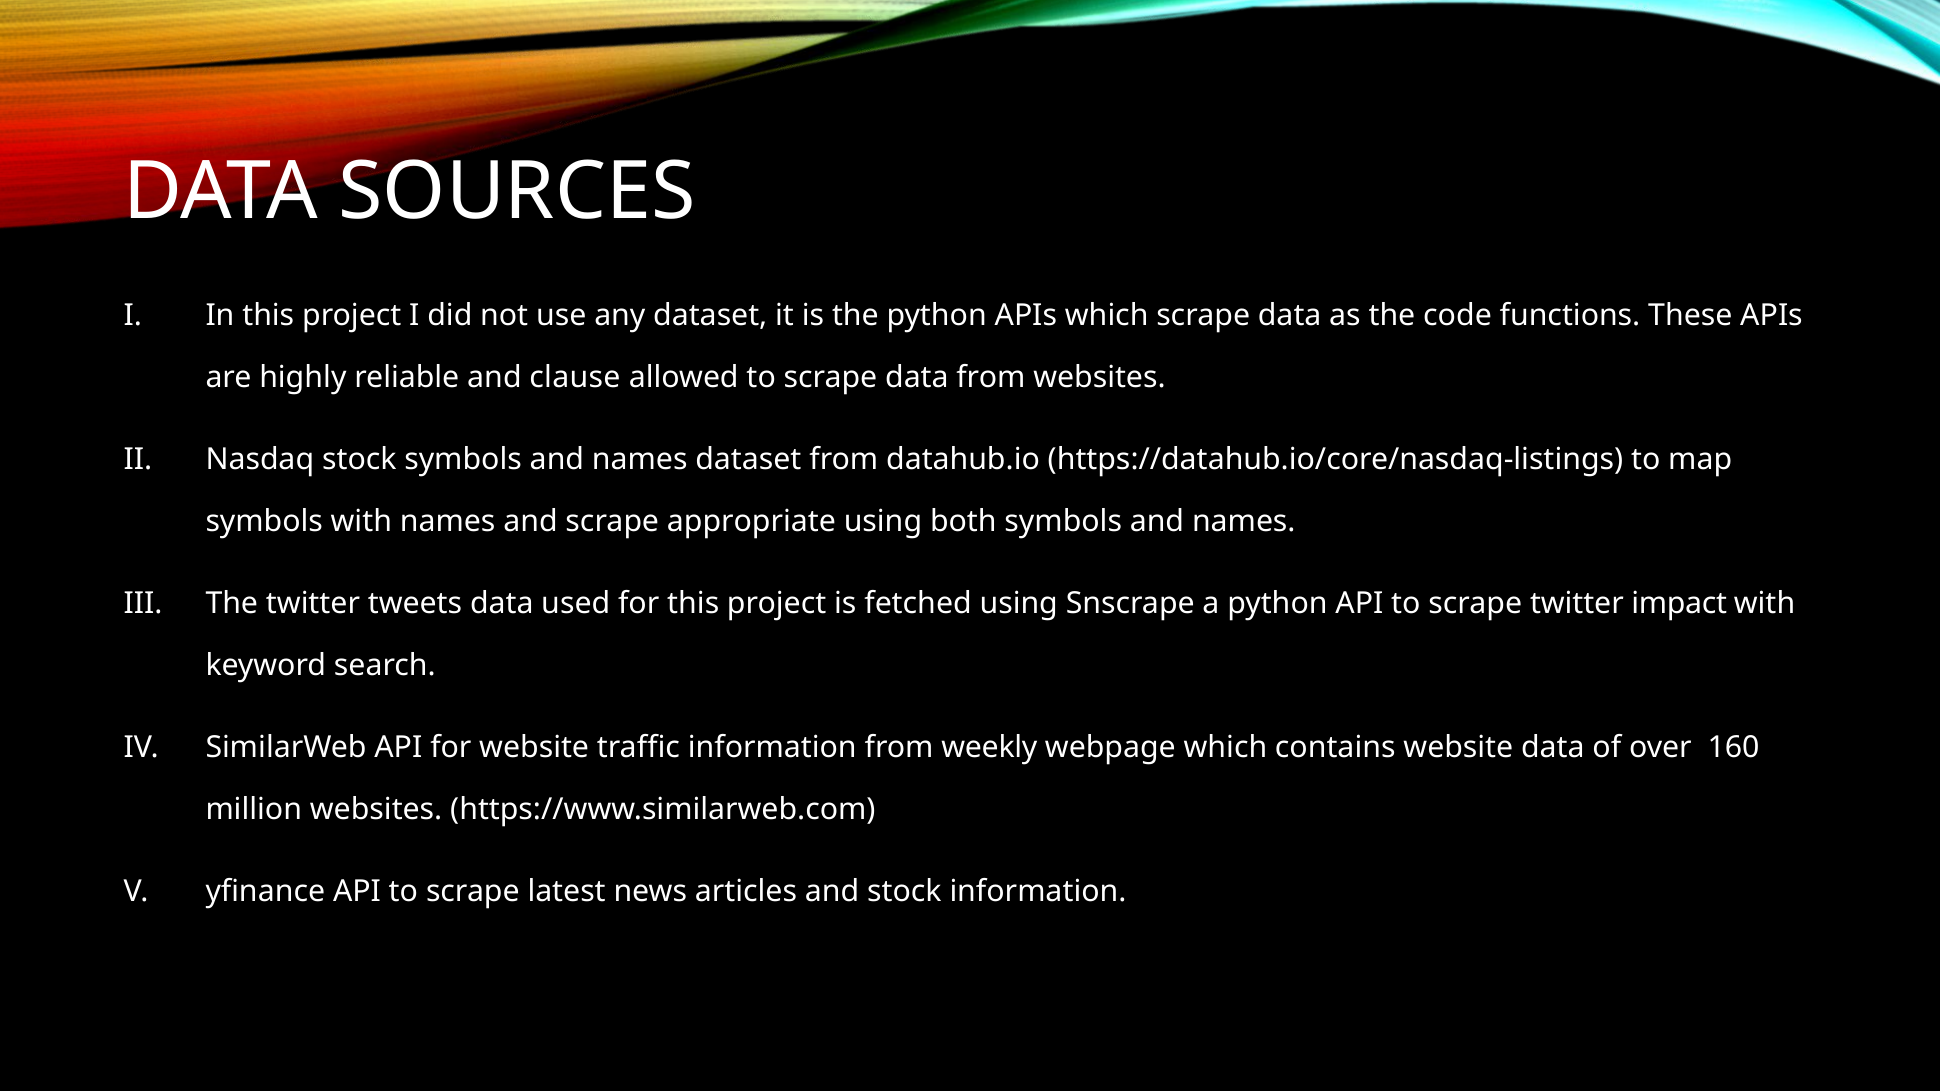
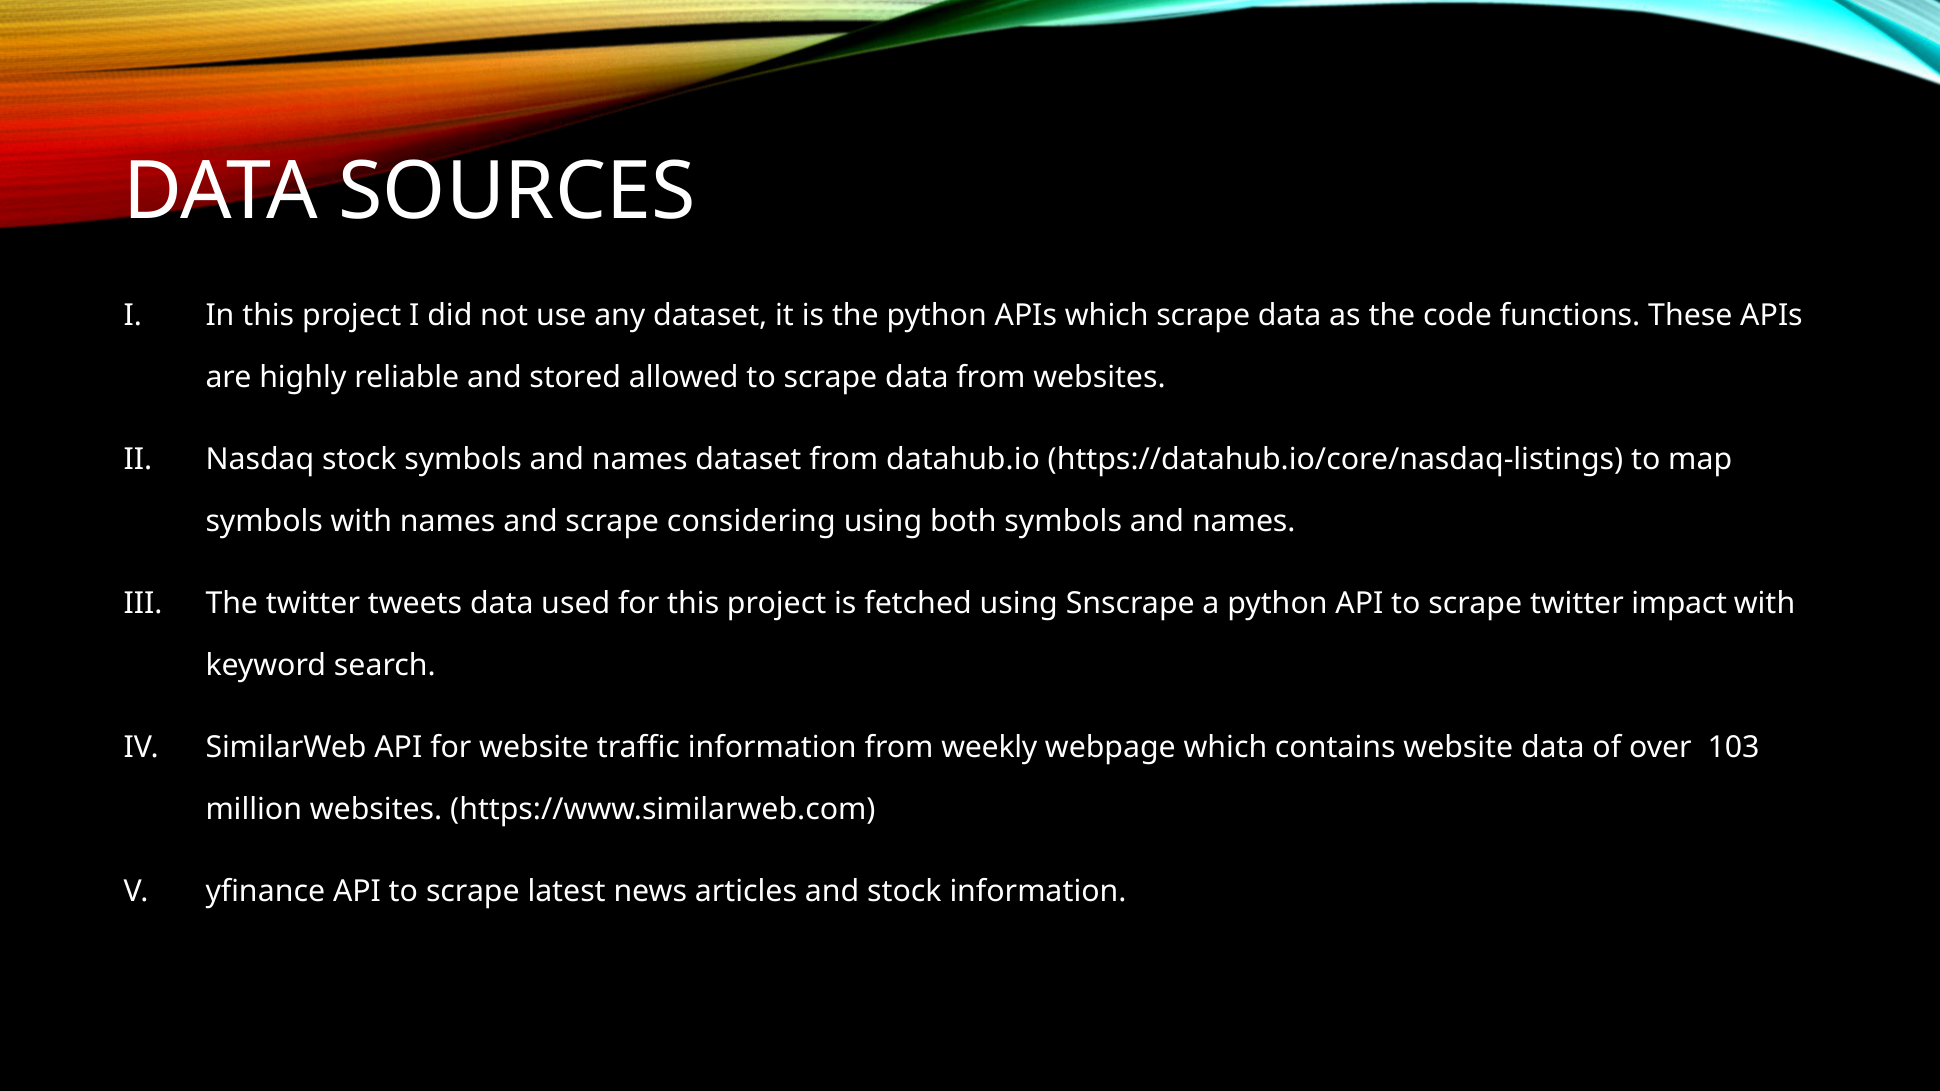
clause: clause -> stored (575, 378)
appropriate: appropriate -> considering (751, 522)
160: 160 -> 103 (1734, 748)
